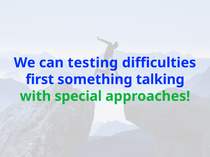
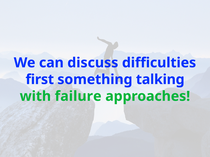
testing: testing -> discuss (93, 63)
special: special -> failure (78, 97)
